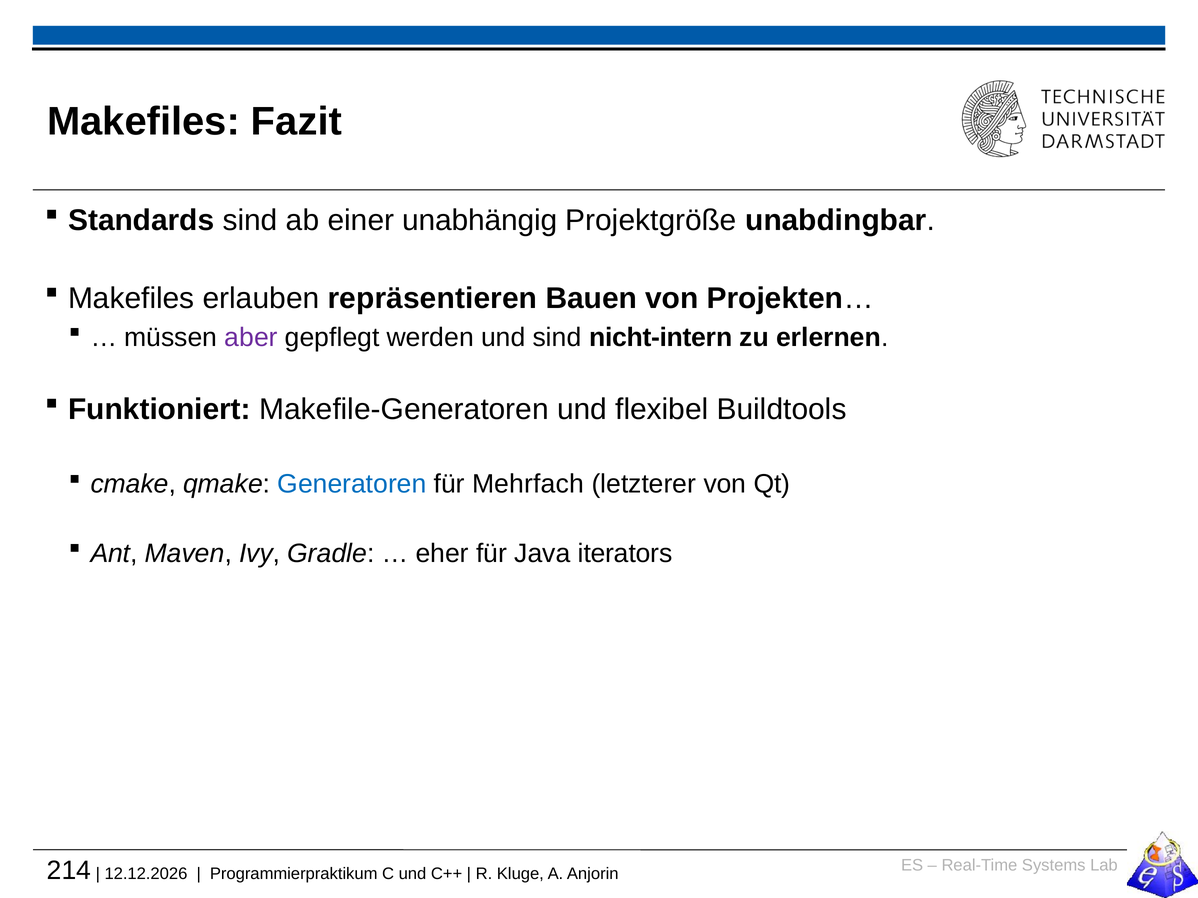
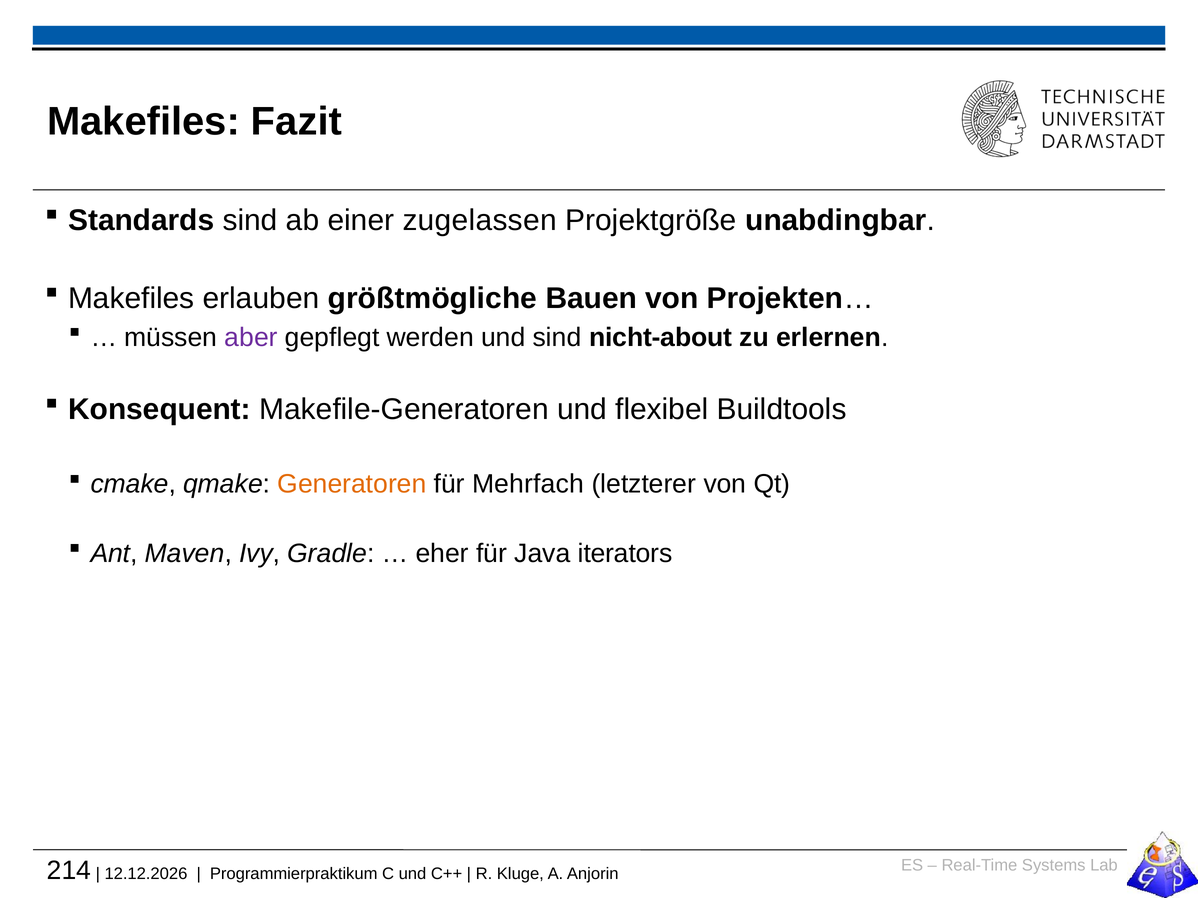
unabhängig: unabhängig -> zugelassen (480, 221)
repräsentieren: repräsentieren -> größtmögliche (432, 298)
nicht-intern: nicht-intern -> nicht-about (661, 337)
Funktioniert: Funktioniert -> Konsequent (160, 410)
Generatoren colour: blue -> orange (352, 484)
